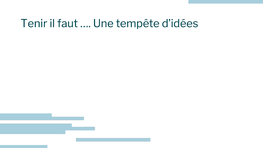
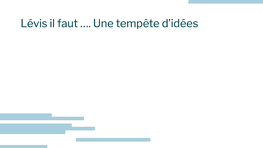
Tenir: Tenir -> Lévis (34, 24)
